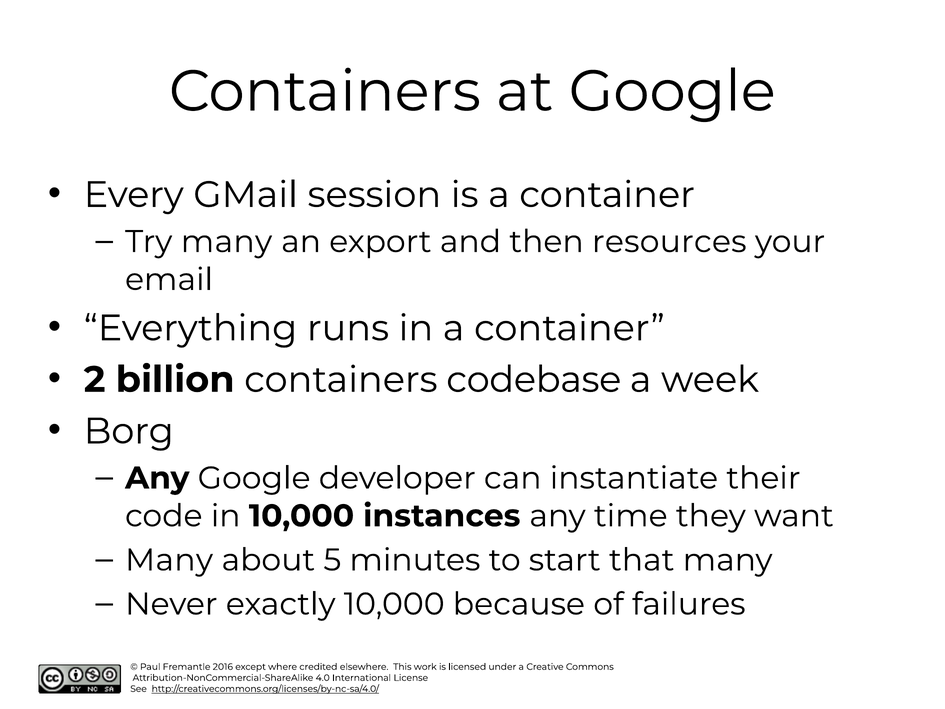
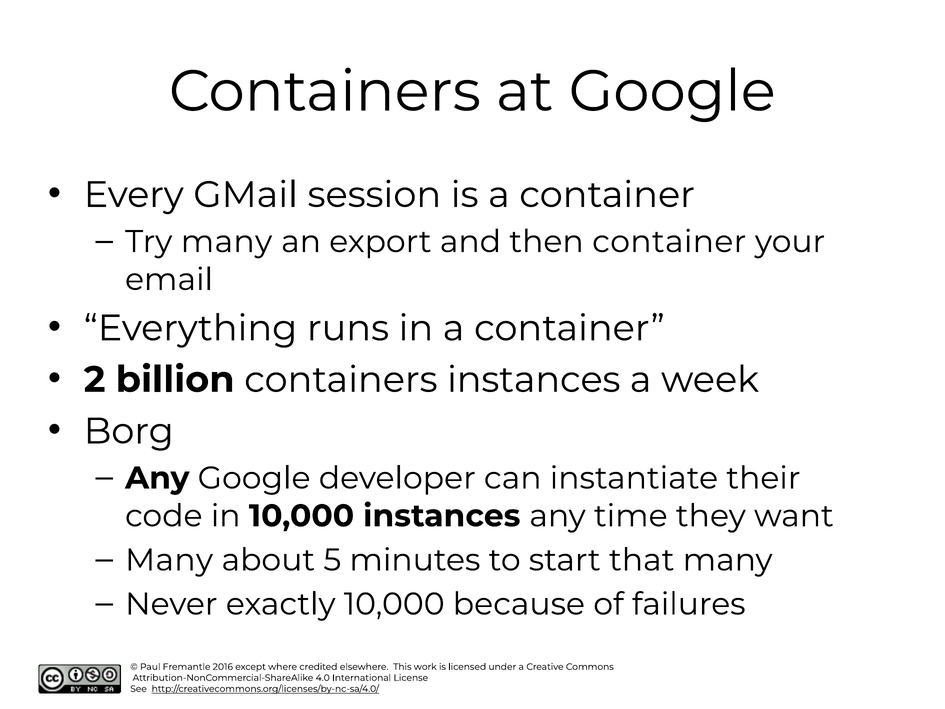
then resources: resources -> container (669, 242)
containers codebase: codebase -> instances (534, 380)
